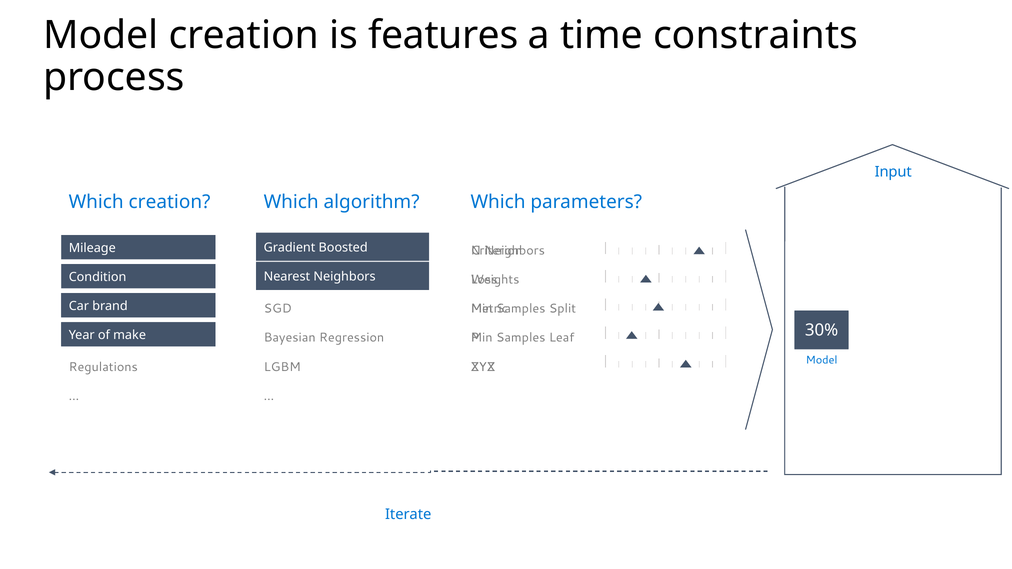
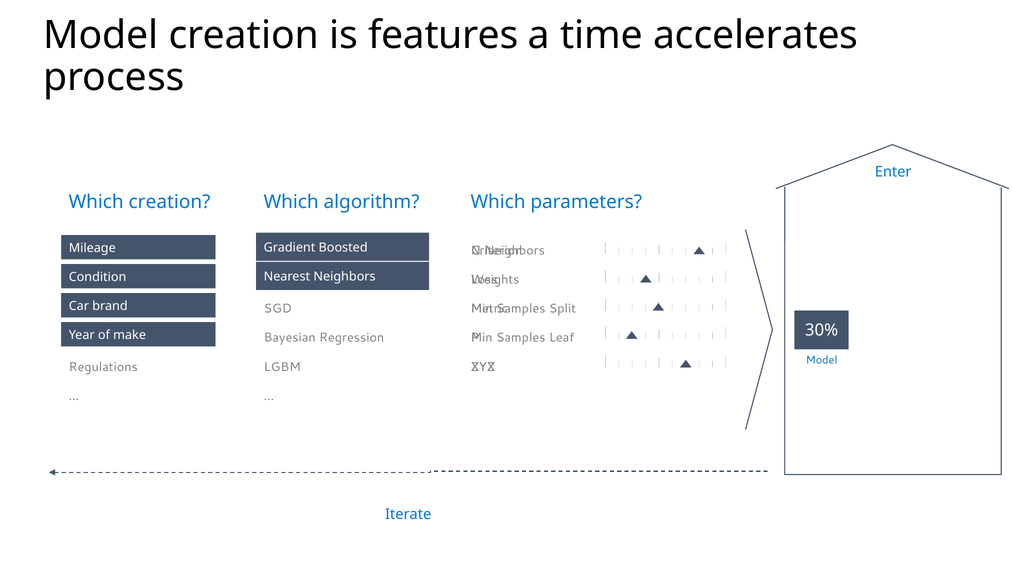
constraints: constraints -> accelerates (756, 35)
Input: Input -> Enter (893, 172)
